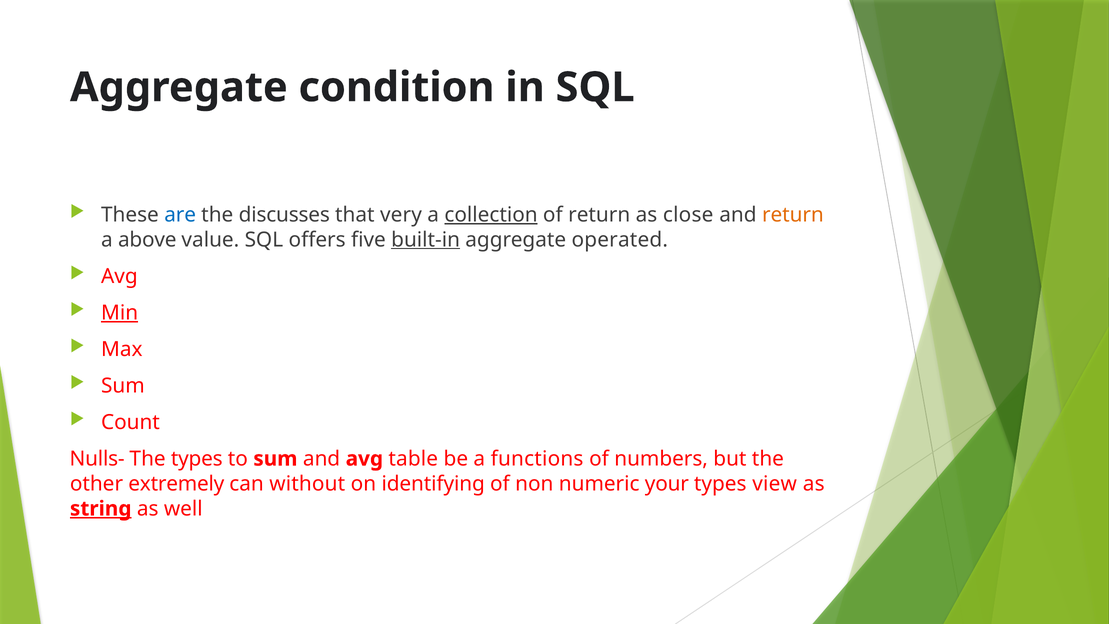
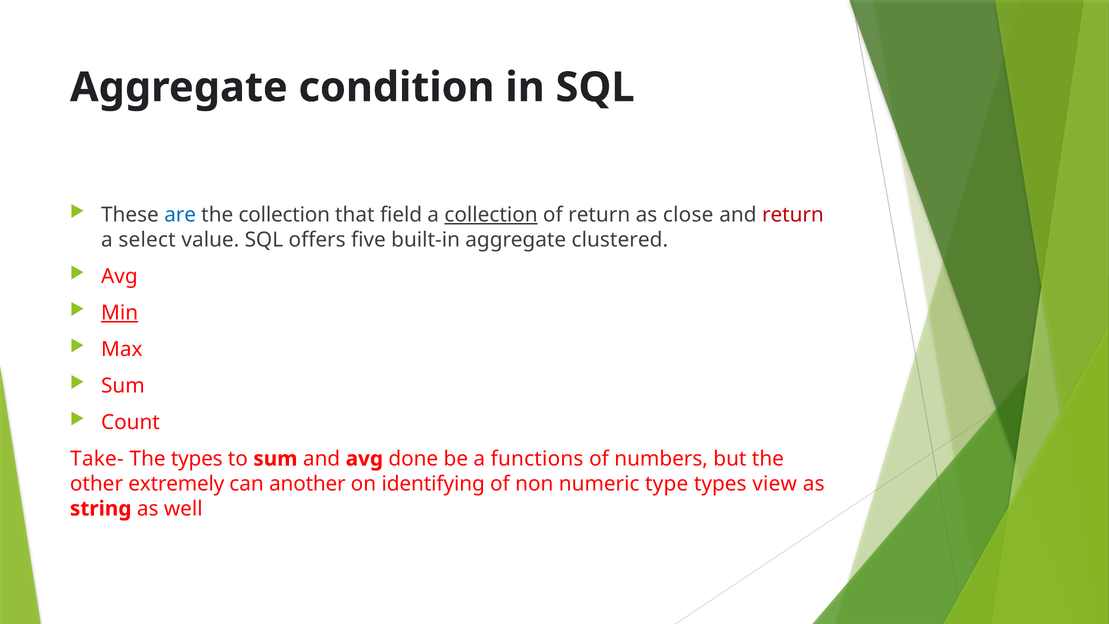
the discusses: discusses -> collection (284, 215)
very: very -> field (401, 215)
return colour: orange -> red (793, 215)
above: above -> select (147, 240)
built-in underline: present -> none (426, 240)
operated: operated -> clustered (620, 240)
Nulls-: Nulls- -> Take- (97, 459)
table: table -> done (413, 459)
without: without -> another (307, 484)
your: your -> type (667, 484)
string underline: present -> none (101, 509)
